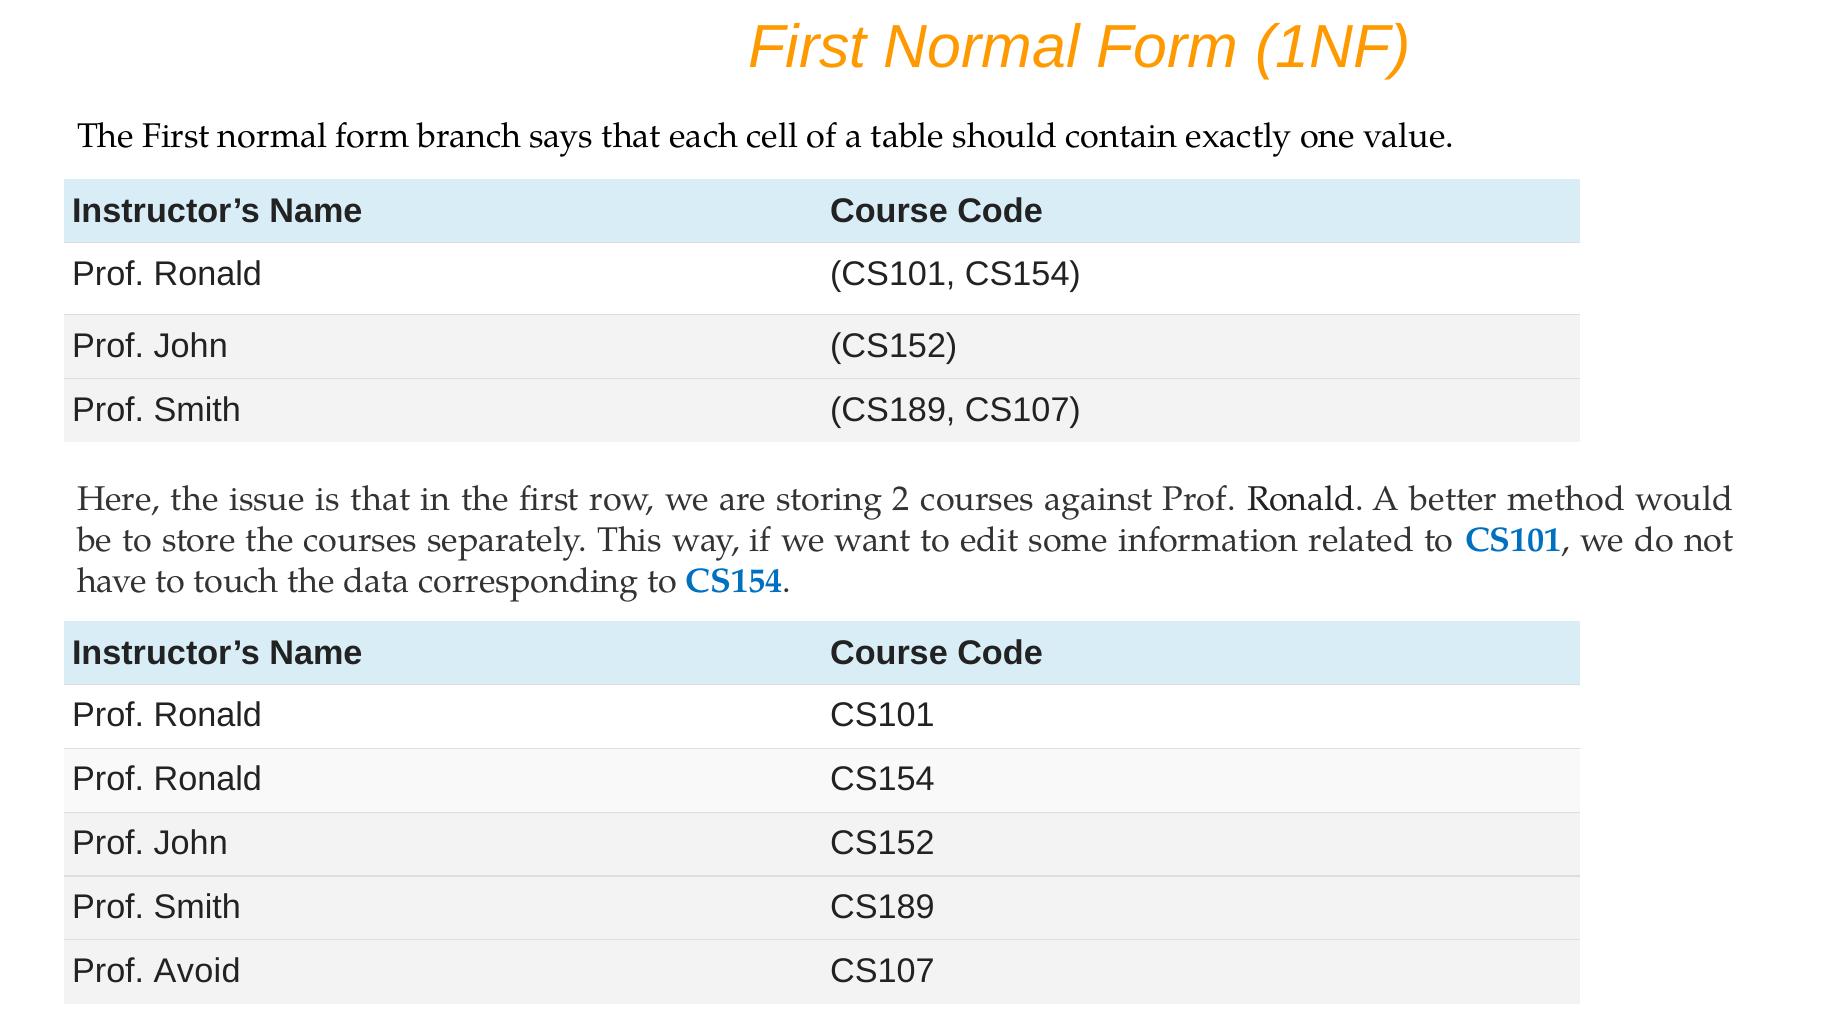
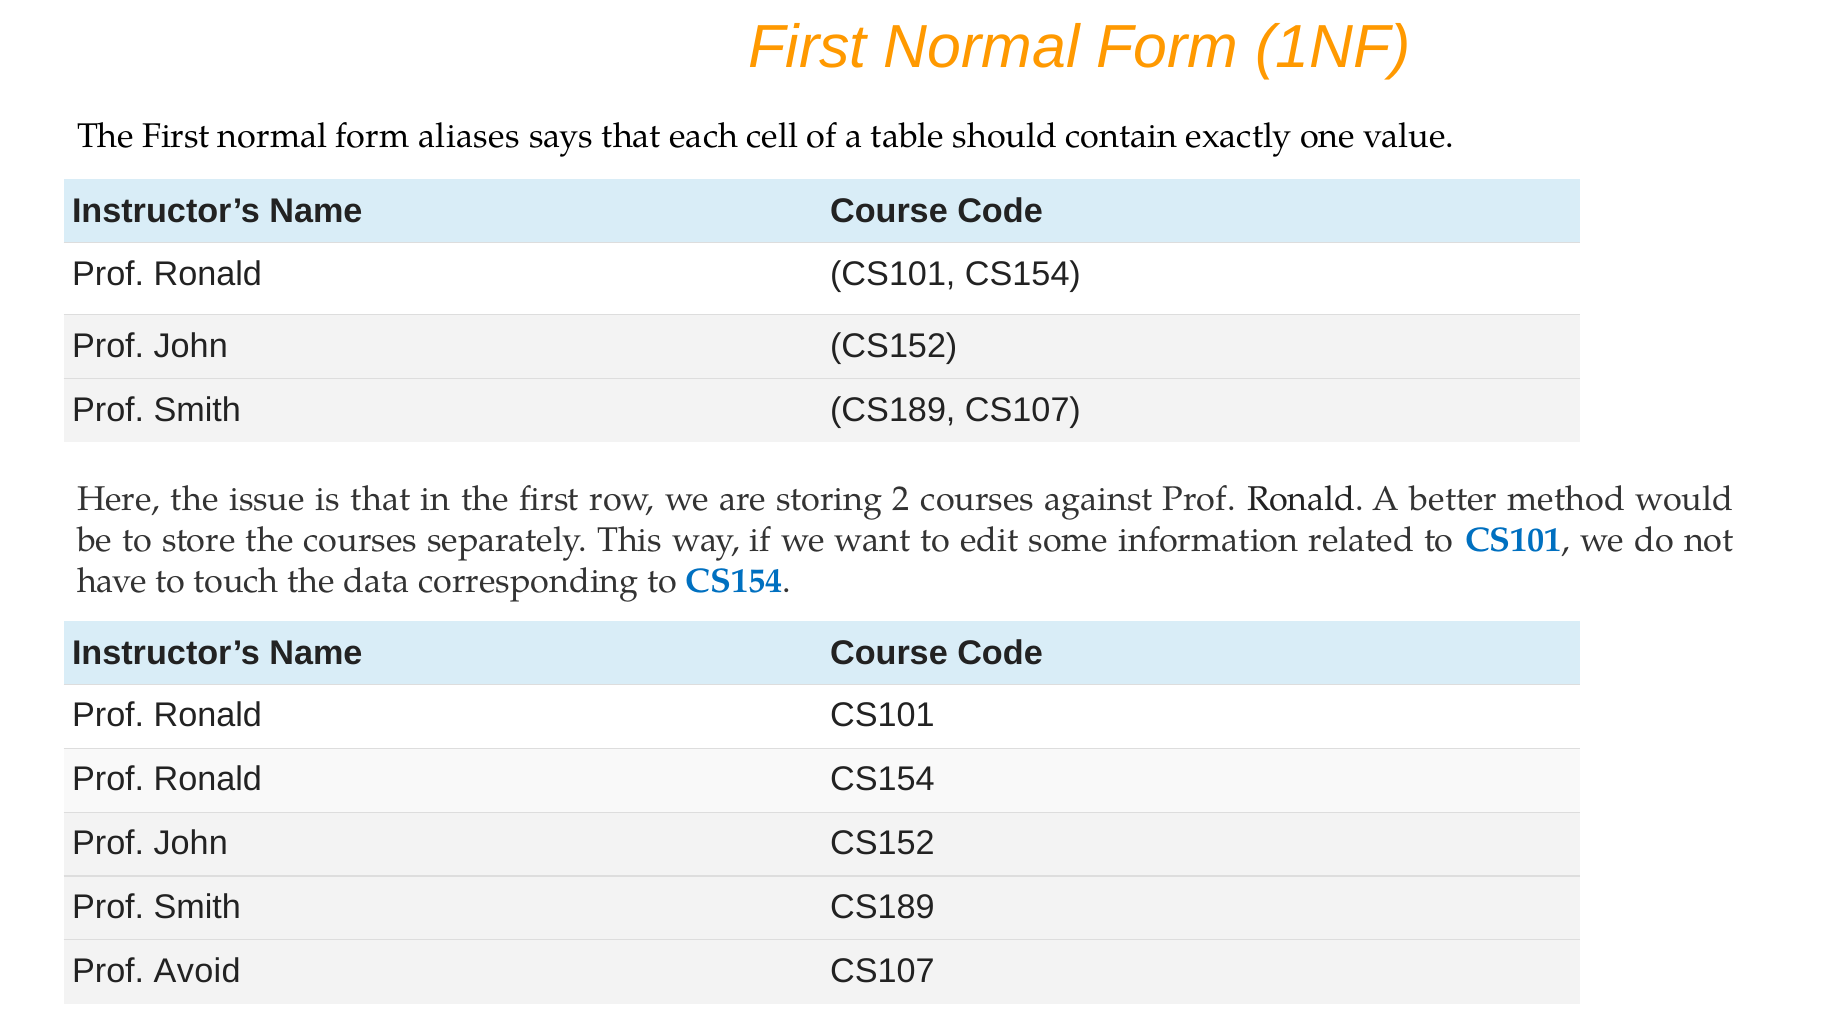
branch: branch -> aliases (469, 136)
